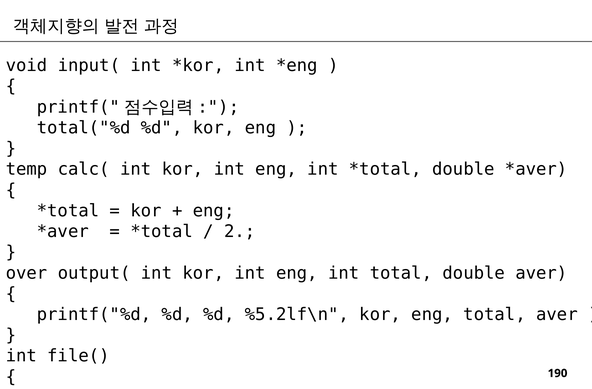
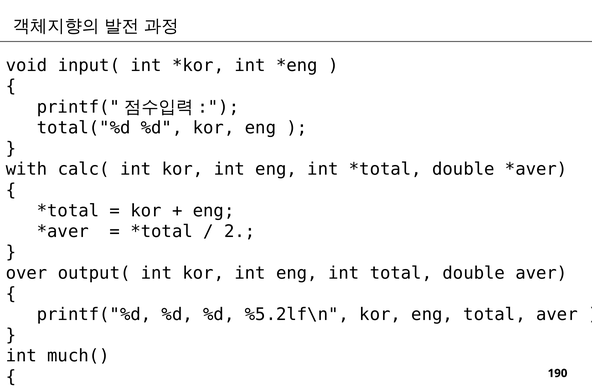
temp: temp -> with (26, 169)
file(: file( -> much( (78, 356)
